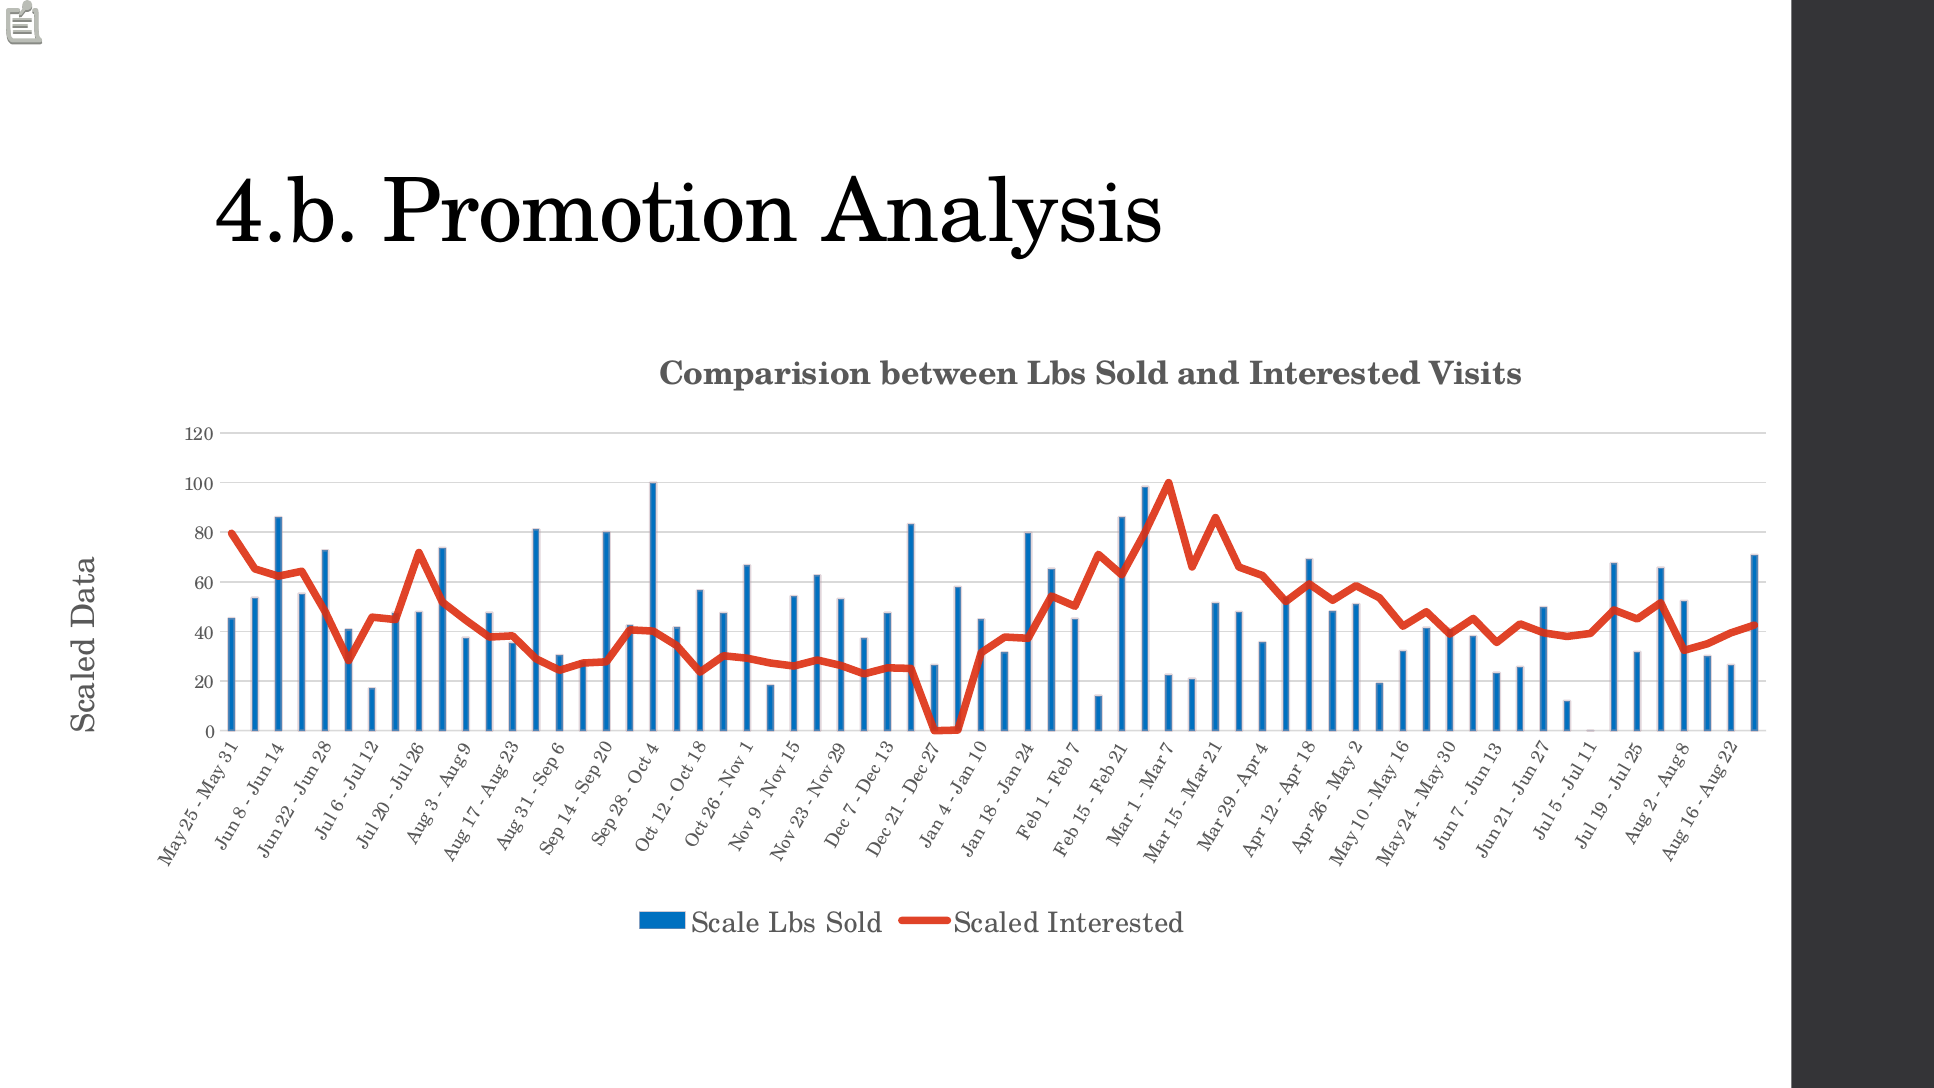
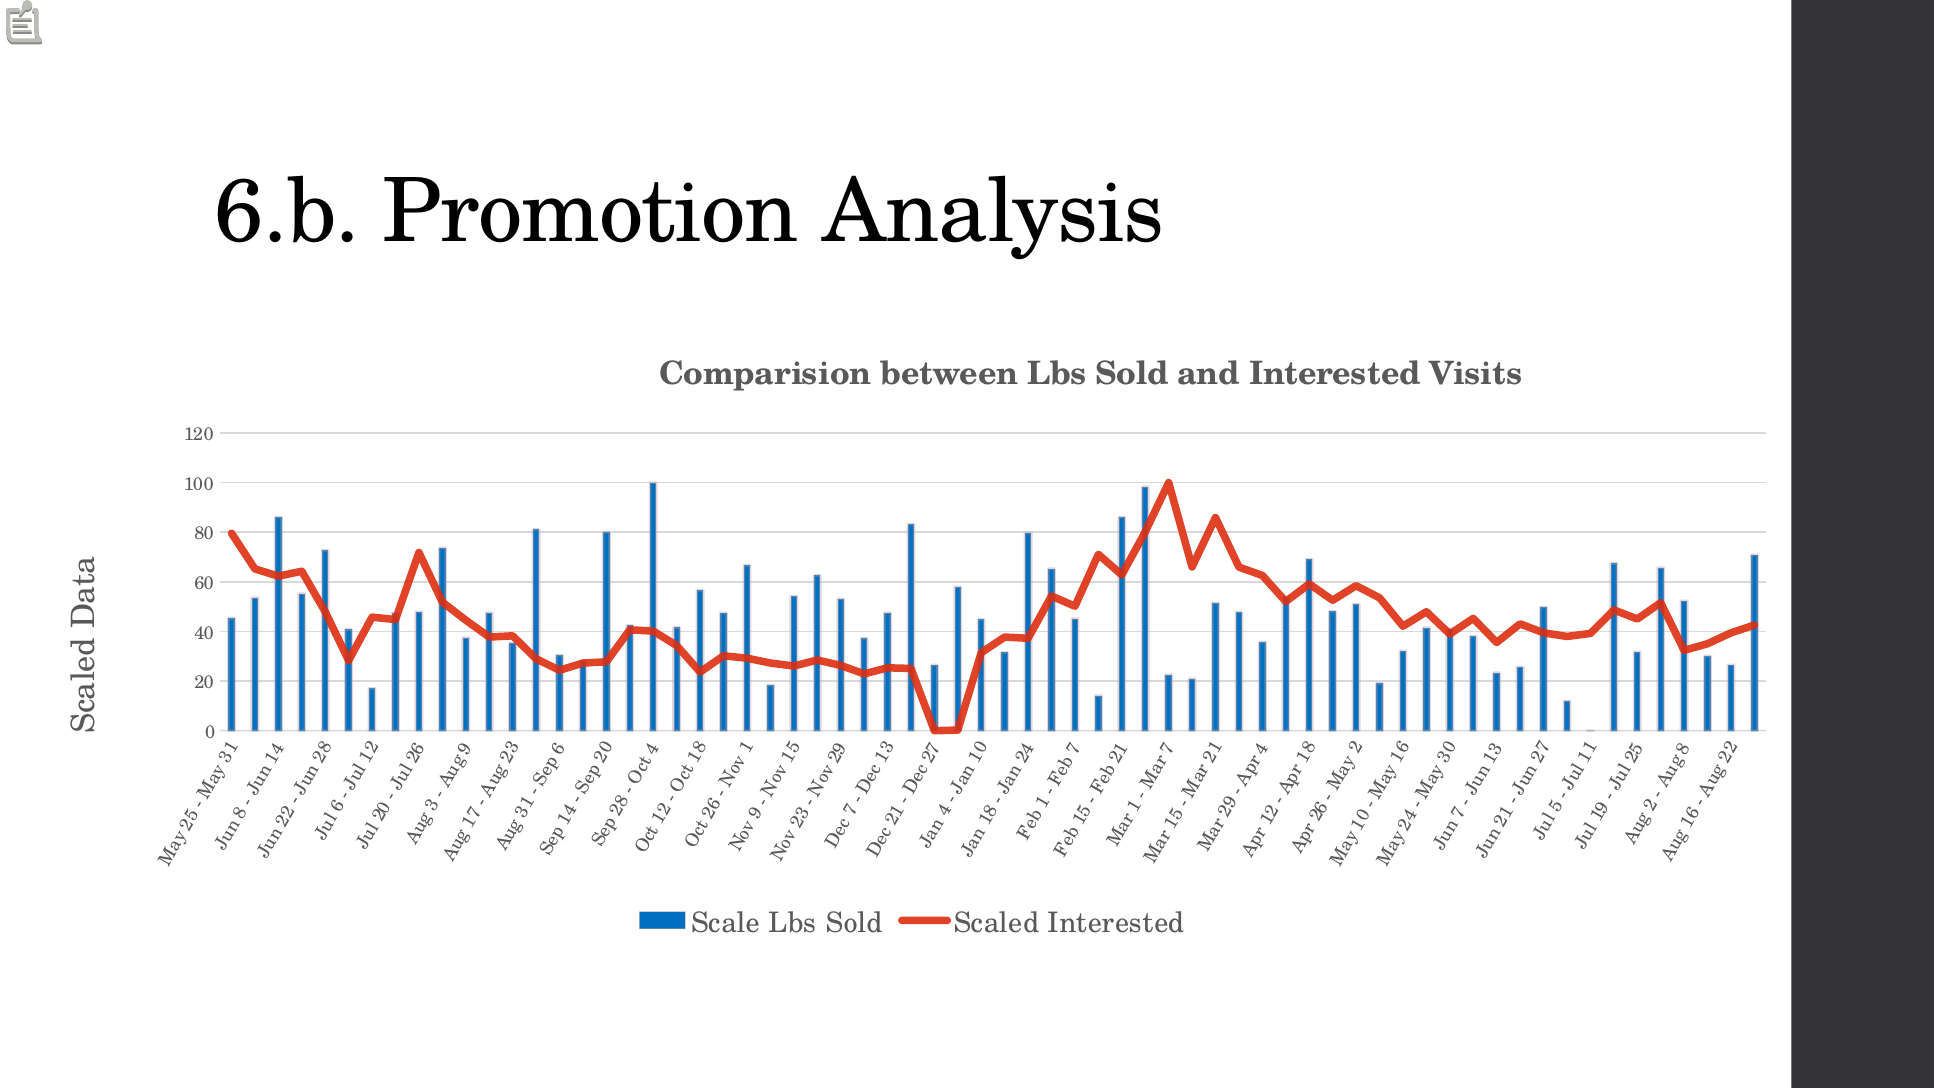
4.b: 4.b -> 6.b (287, 213)
